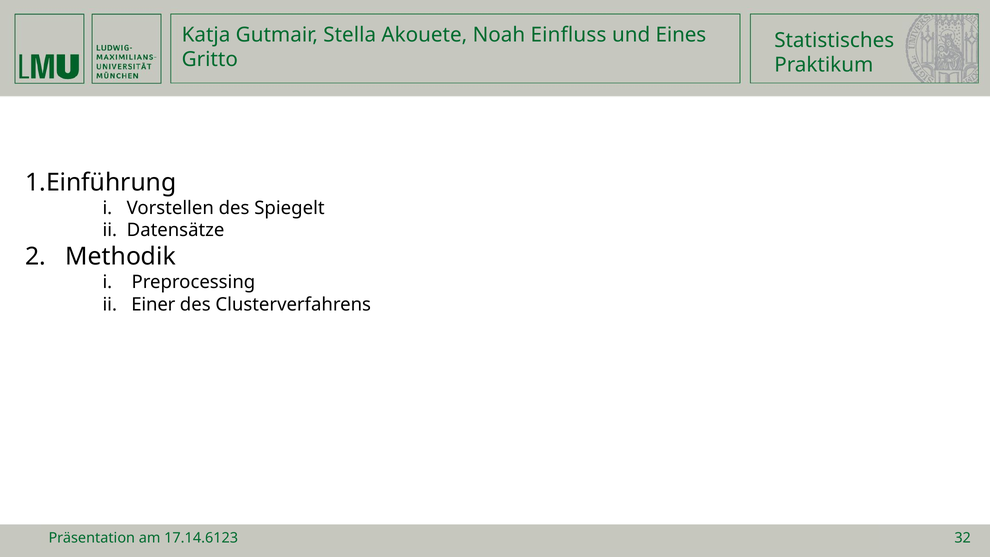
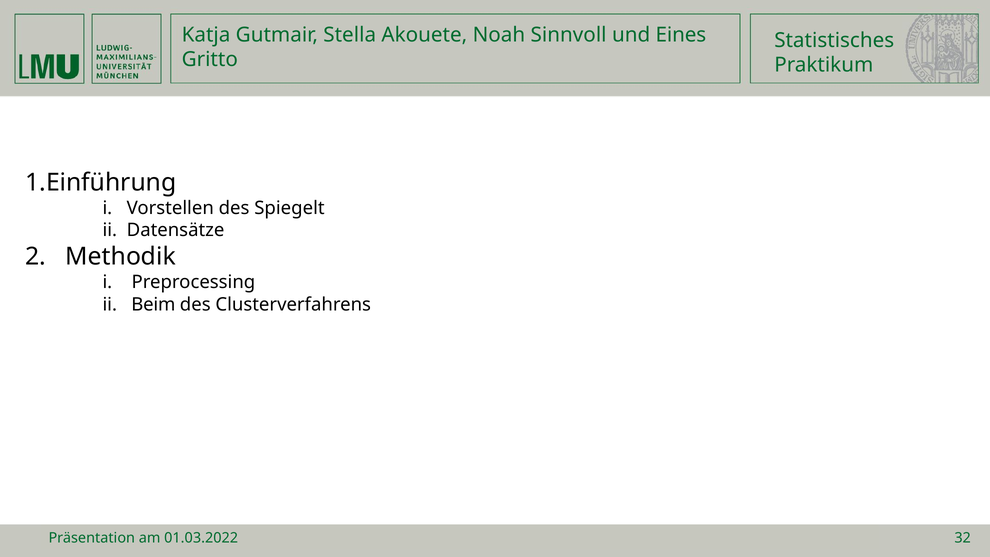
Einfluss: Einfluss -> Sinnvoll (569, 35)
Einer: Einer -> Beim (153, 305)
17.14.6123: 17.14.6123 -> 01.03.2022 (201, 538)
